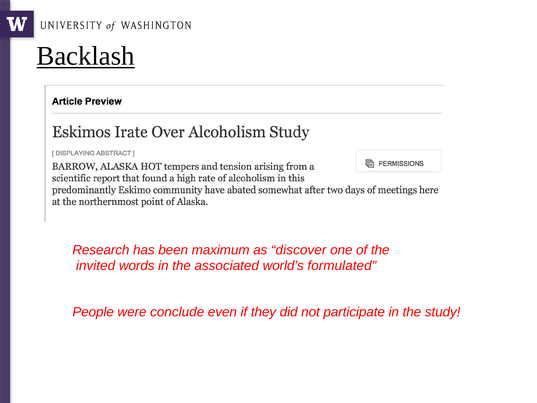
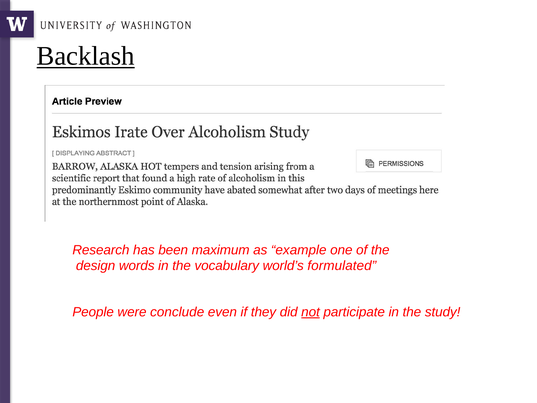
discover: discover -> example (299, 250)
invited: invited -> design (96, 266)
associated: associated -> vocabulary (227, 266)
not underline: none -> present (311, 312)
